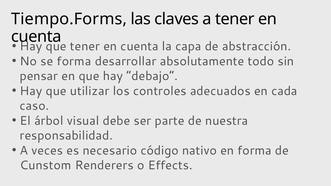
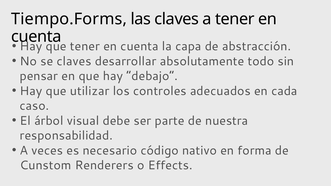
se forma: forma -> claves (74, 61)
